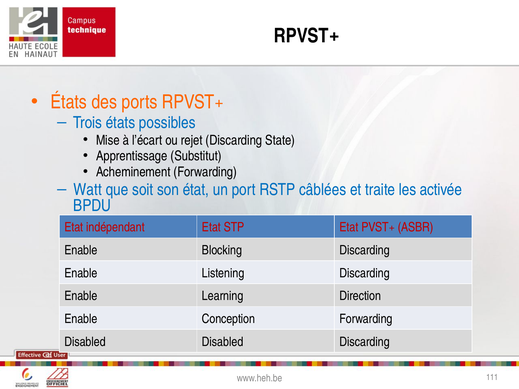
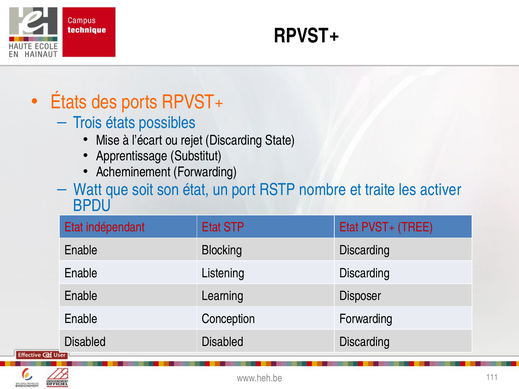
câblées: câblées -> nombre (323, 190)
activée: activée -> activer (441, 190)
ASBR: ASBR -> TREE (415, 227)
Direction: Direction -> Disposer (360, 296)
